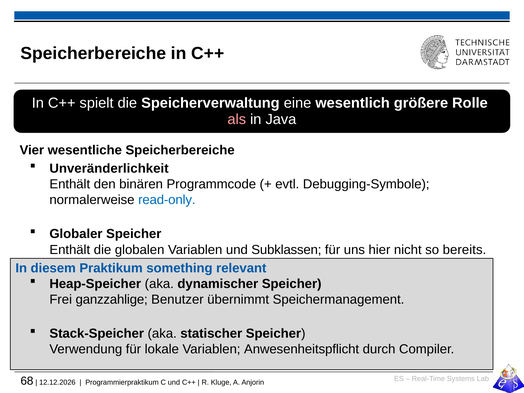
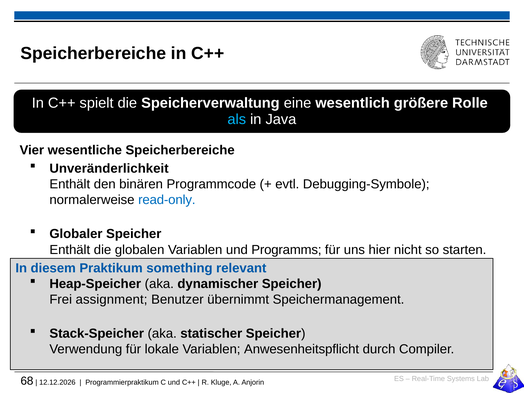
als colour: pink -> light blue (237, 119)
Subklassen: Subklassen -> Programms (286, 250)
bereits: bereits -> starten (465, 250)
ganzzahlige: ganzzahlige -> assignment (112, 299)
